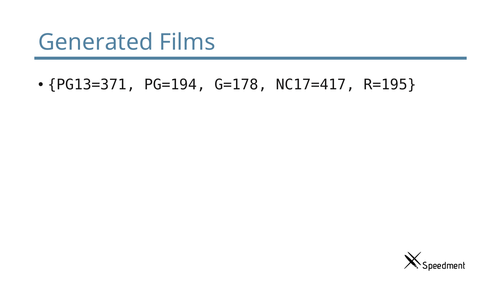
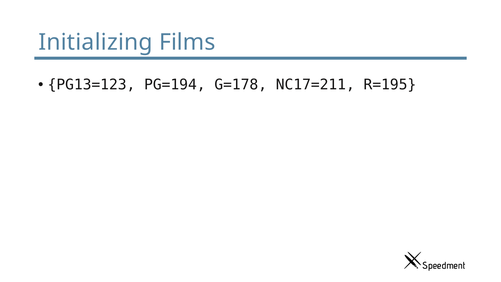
Generated: Generated -> Initializing (96, 42)
PG13=371: PG13=371 -> PG13=123 (91, 85)
NC17=417: NC17=417 -> NC17=211 (315, 85)
